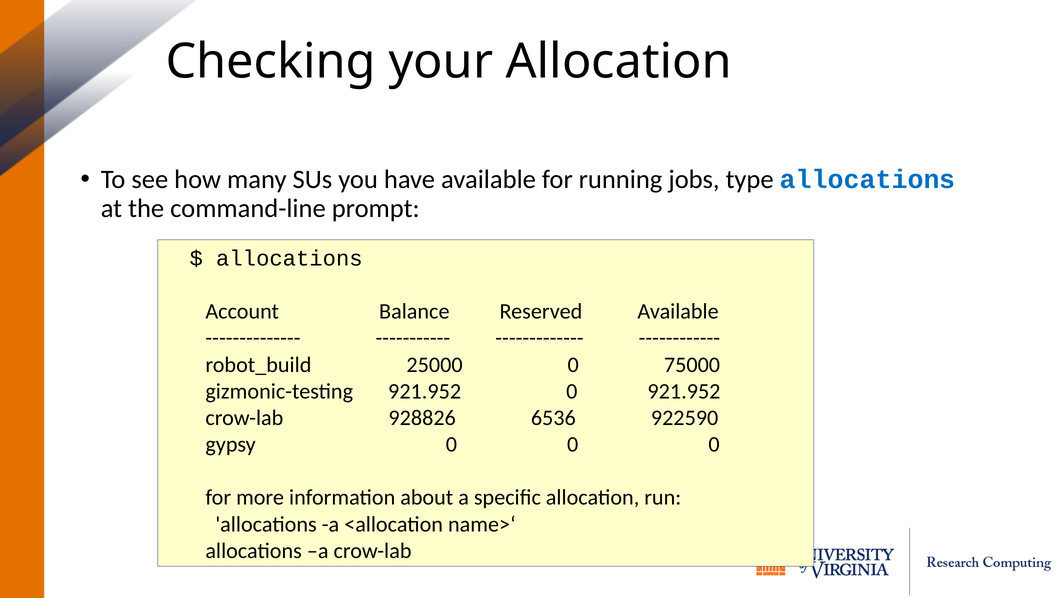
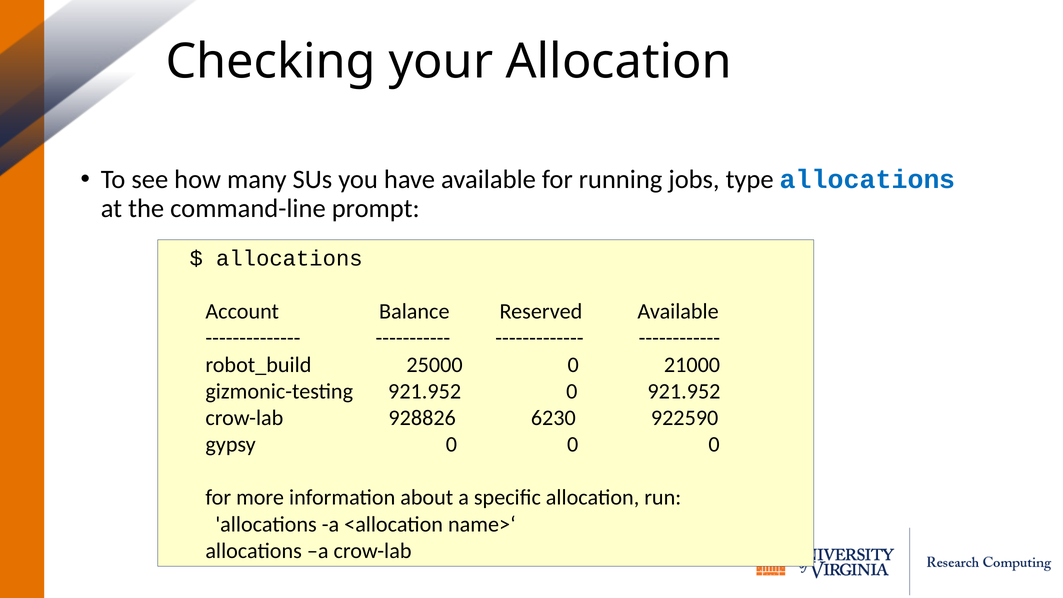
75000: 75000 -> 21000 (692, 365)
6536: 6536 -> 6230 (553, 418)
